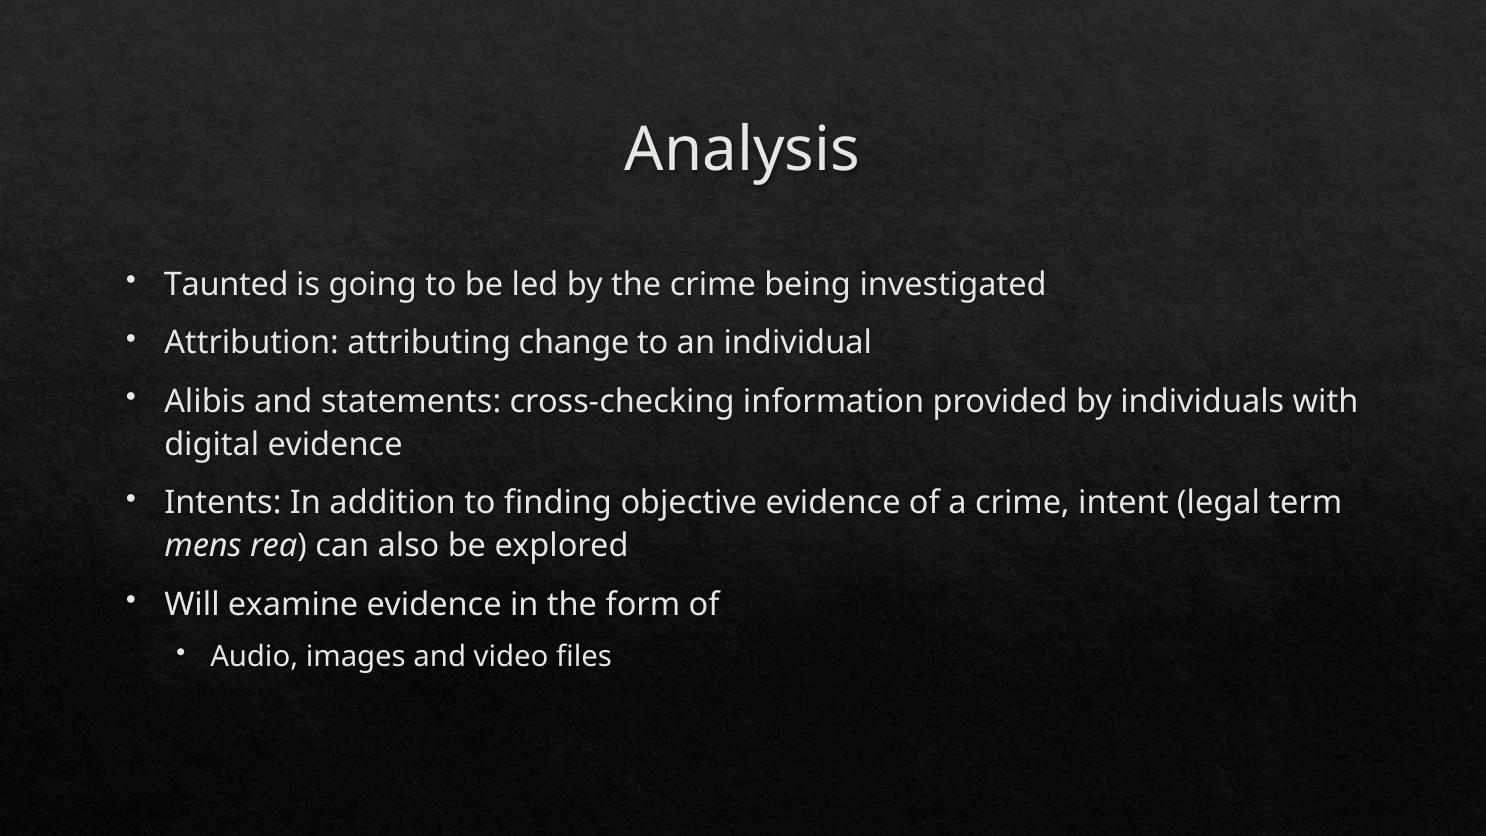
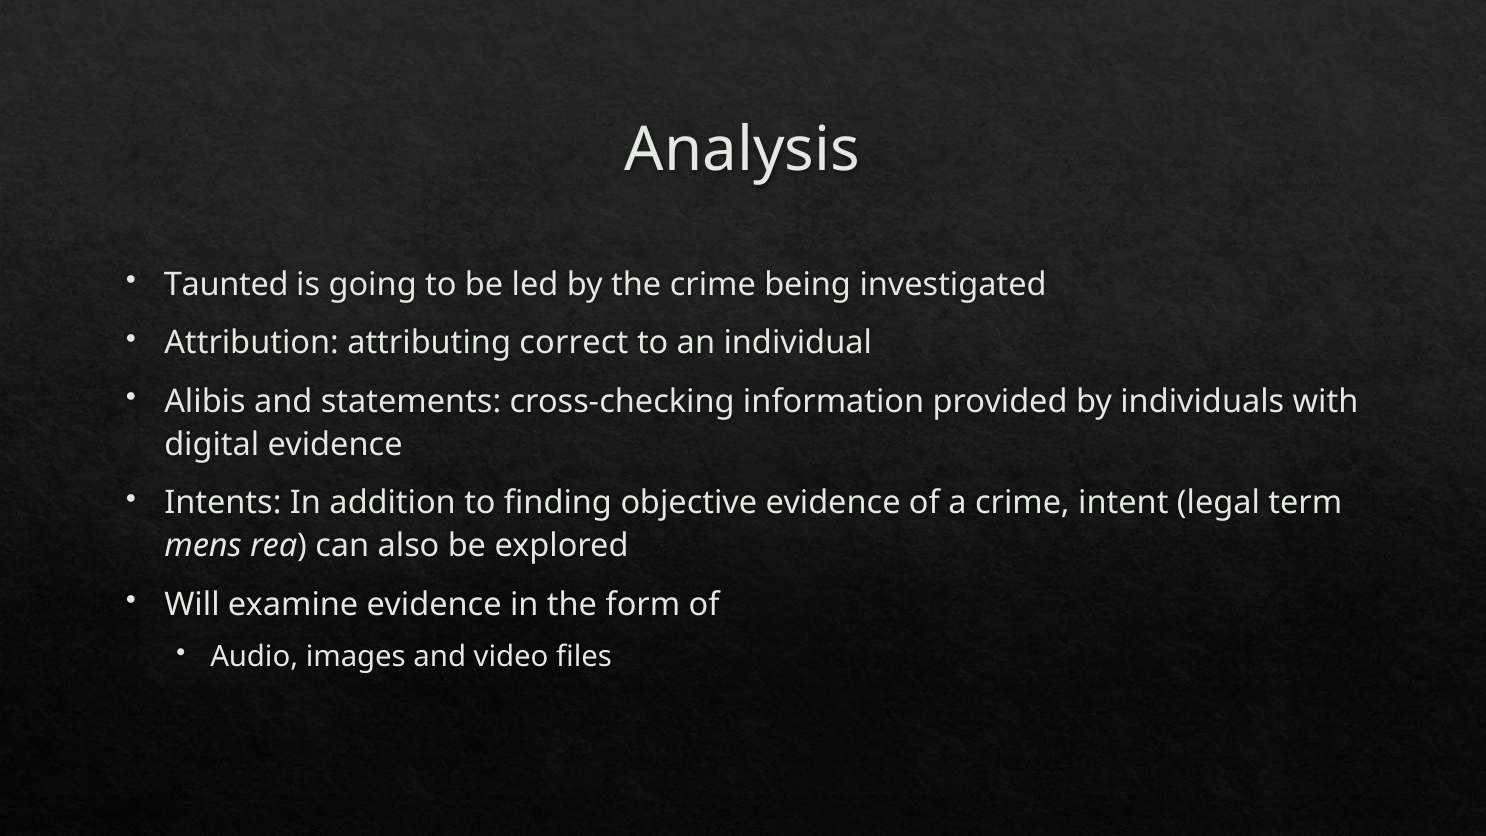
change: change -> correct (574, 343)
